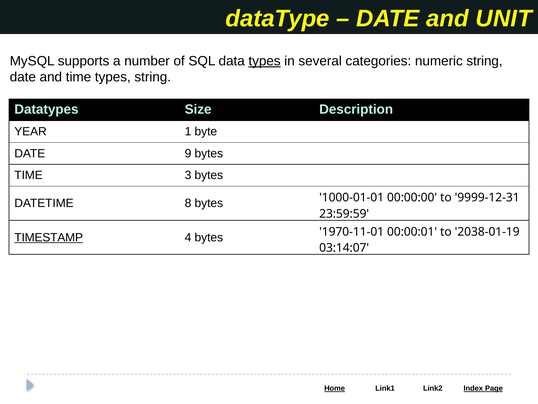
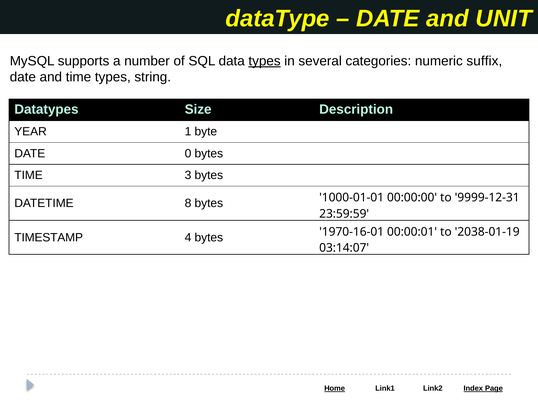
numeric string: string -> suffix (484, 61)
9: 9 -> 0 (188, 153)
TIMESTAMP underline: present -> none (49, 237)
1970-11-01: 1970-11-01 -> 1970-16-01 (352, 231)
